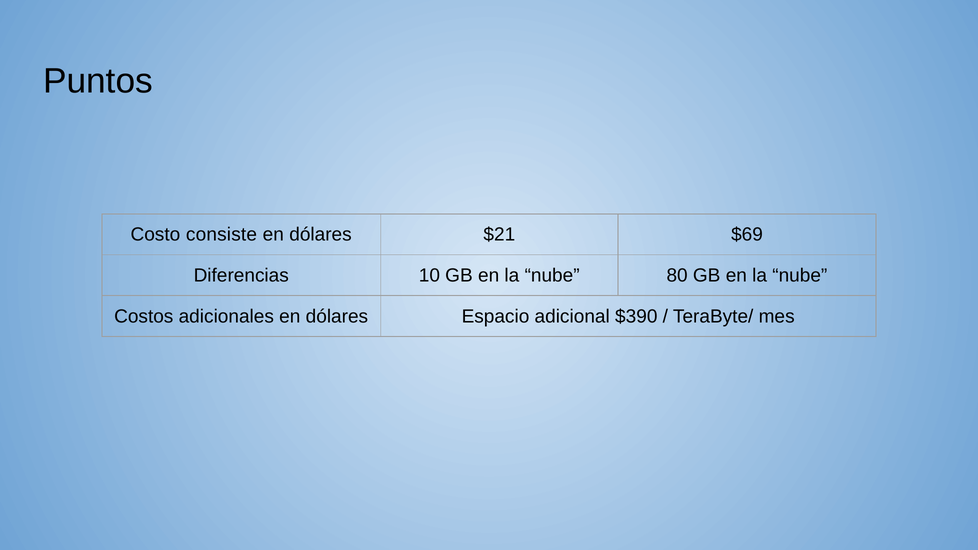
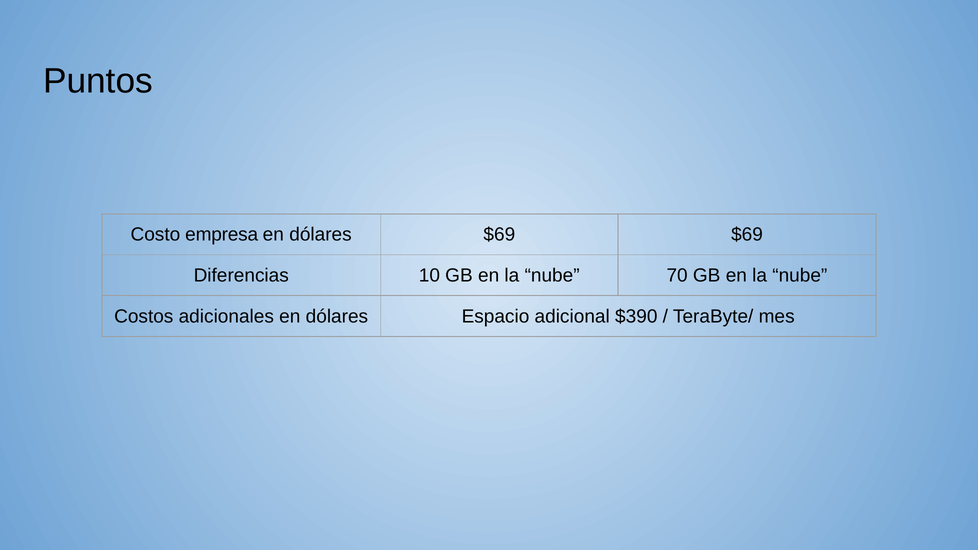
consiste: consiste -> empresa (222, 235)
dólares $21: $21 -> $69 (499, 235)
80: 80 -> 70 (677, 276)
